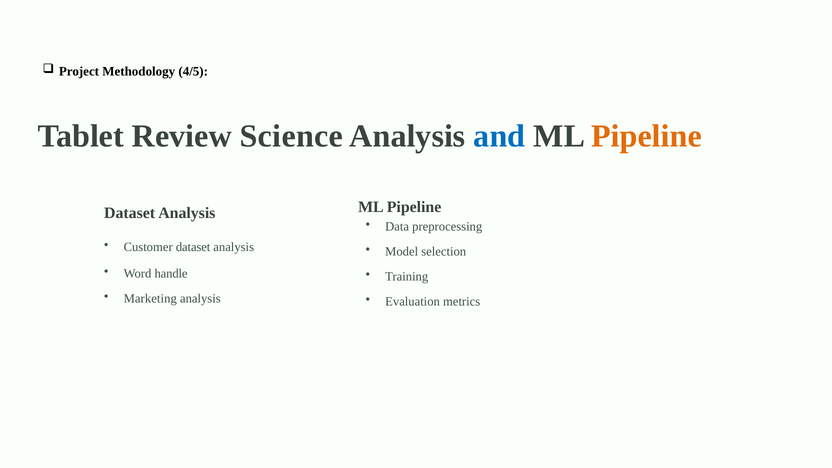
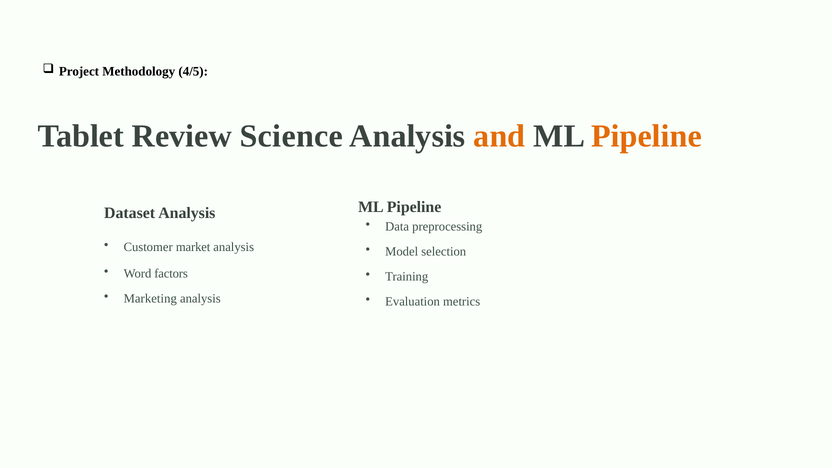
and colour: blue -> orange (499, 136)
Customer dataset: dataset -> market (193, 247)
handle: handle -> factors (171, 273)
